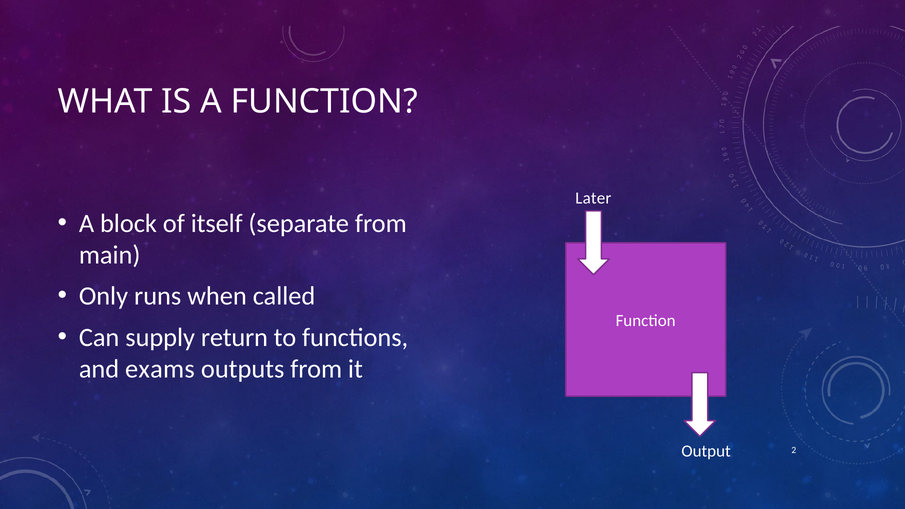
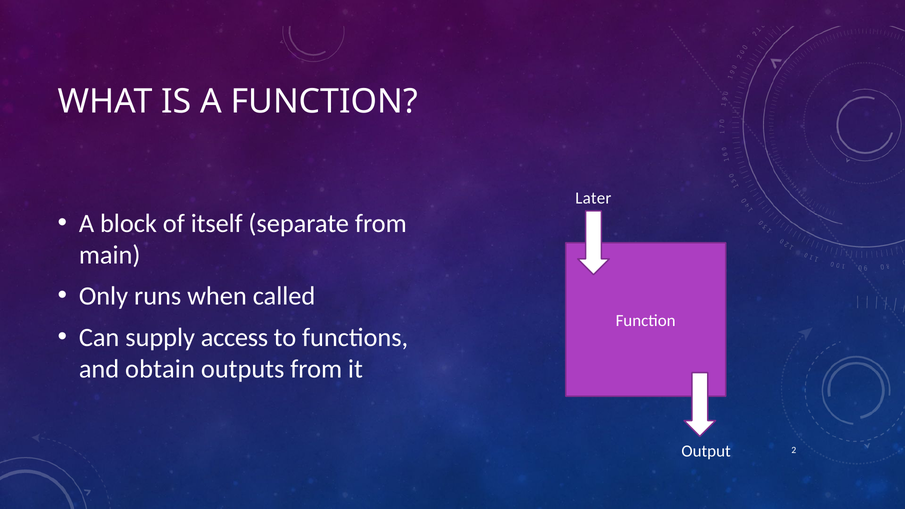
return: return -> access (234, 337)
exams: exams -> obtain (160, 369)
